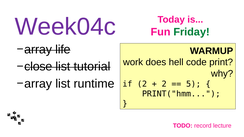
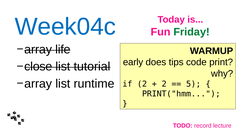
Week04c colour: purple -> blue (65, 27)
work: work -> early (133, 62)
hell: hell -> tips (176, 62)
